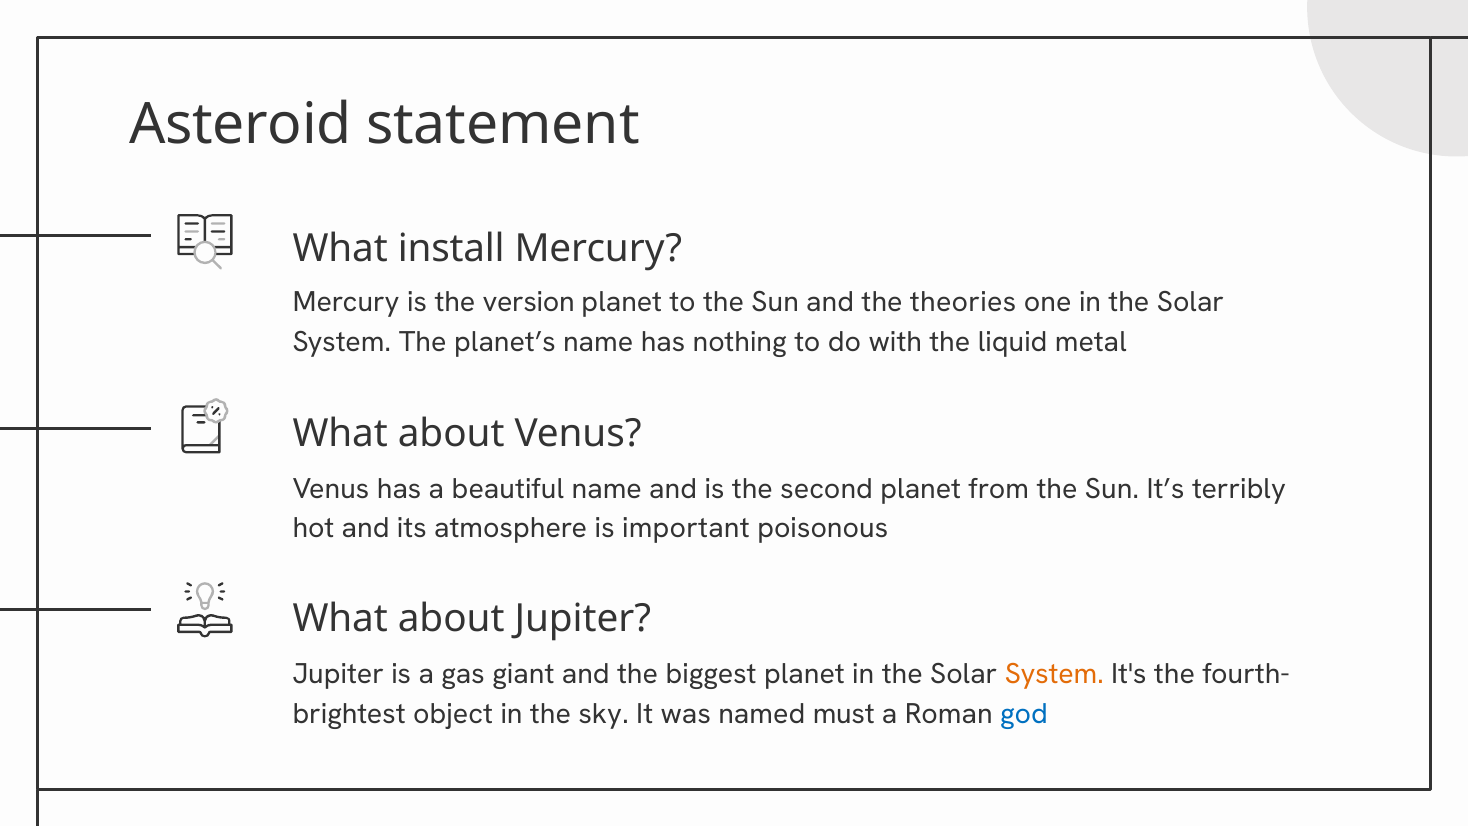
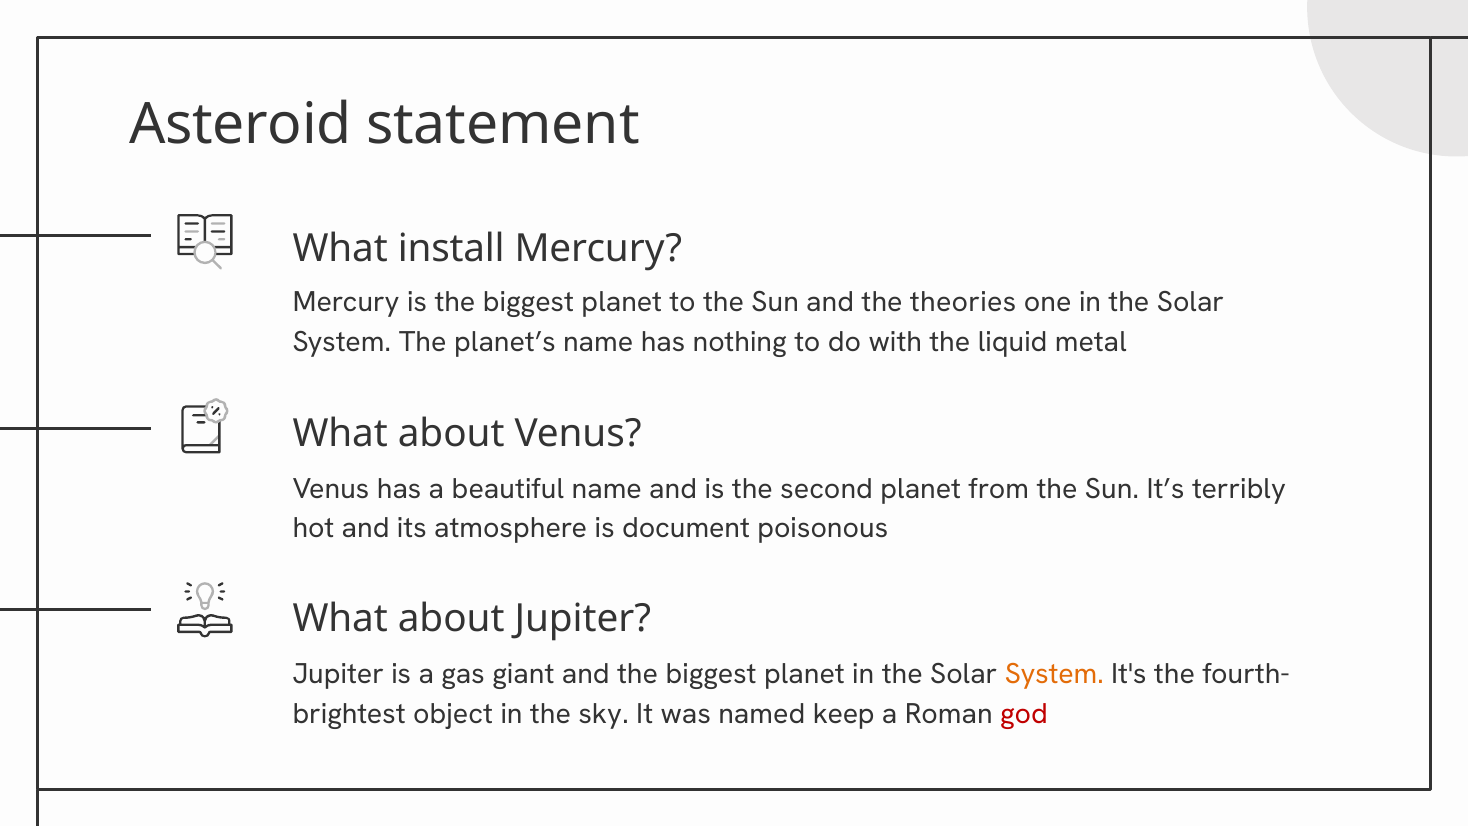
is the version: version -> biggest (528, 302)
important: important -> document (686, 528)
must: must -> keep (844, 714)
god colour: blue -> red (1024, 714)
